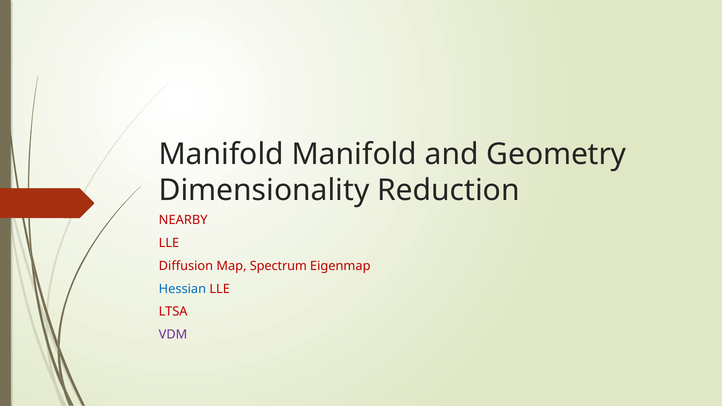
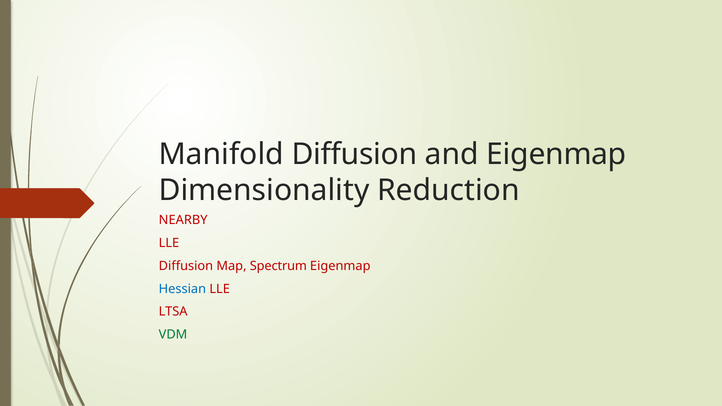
Manifold Manifold: Manifold -> Diffusion (354, 154)
and Geometry: Geometry -> Eigenmap (556, 154)
VDM colour: purple -> green (173, 335)
